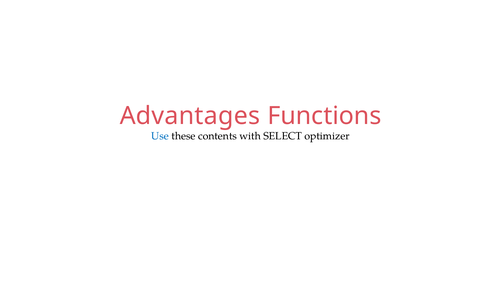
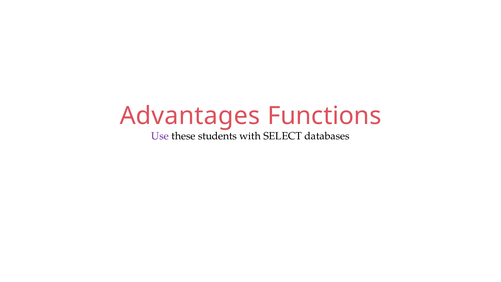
Use colour: blue -> purple (160, 136)
contents: contents -> students (218, 136)
optimizer: optimizer -> databases (327, 136)
